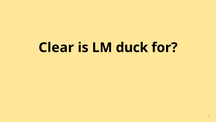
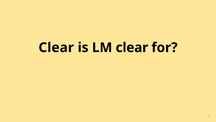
LM duck: duck -> clear (132, 47)
